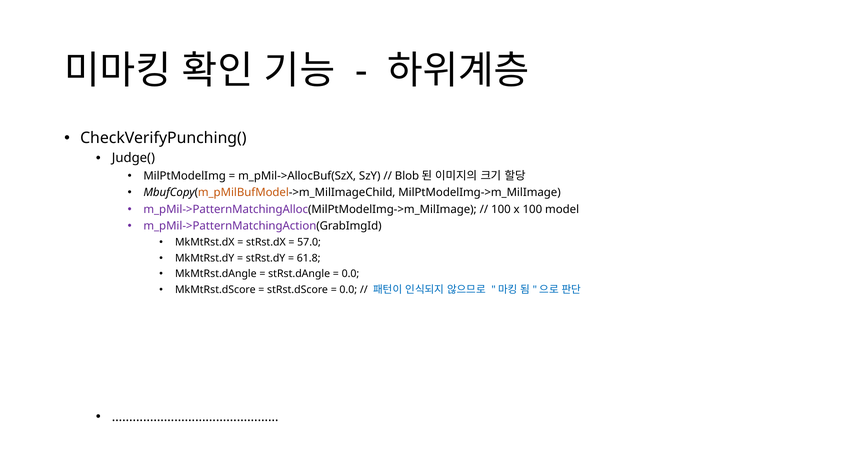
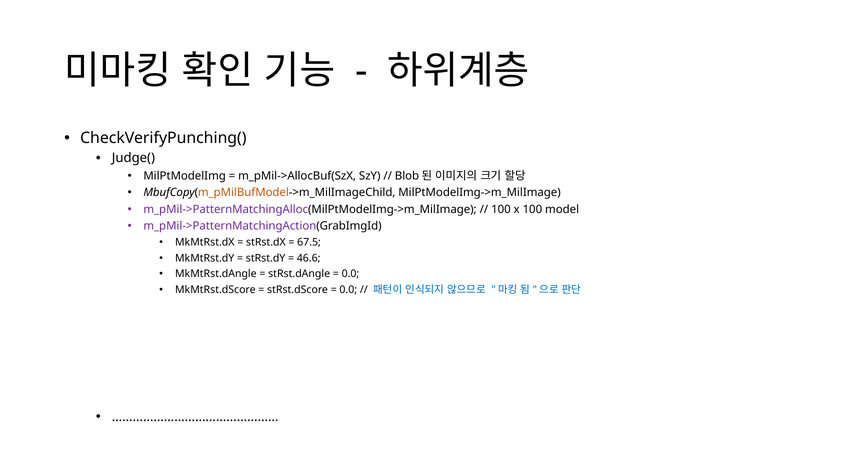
57.0: 57.0 -> 67.5 (309, 242)
61.8: 61.8 -> 46.6 (309, 258)
